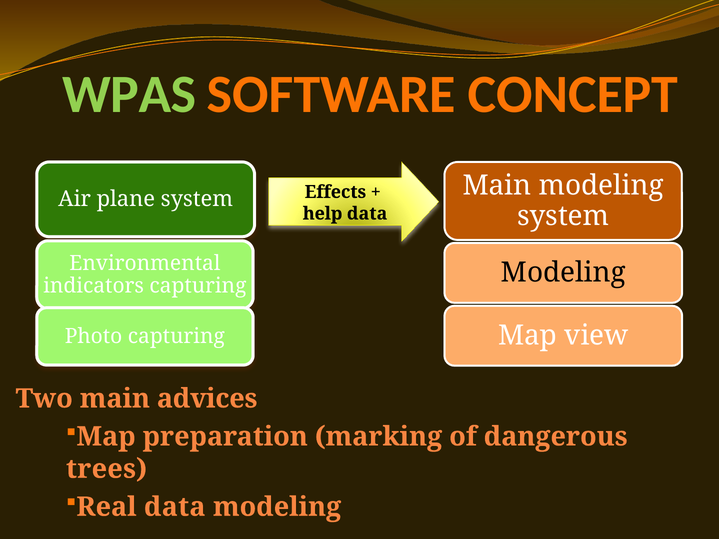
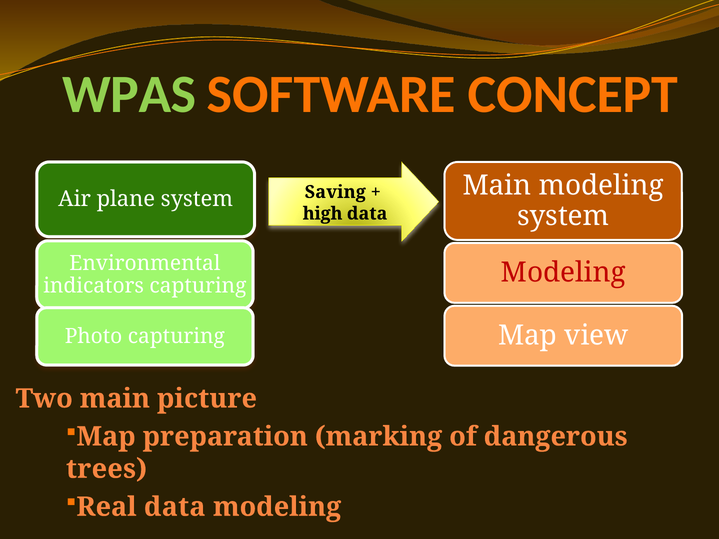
Effects: Effects -> Saving (335, 192)
help: help -> high (323, 214)
Modeling colour: black -> red (563, 273)
advices: advices -> picture (207, 399)
